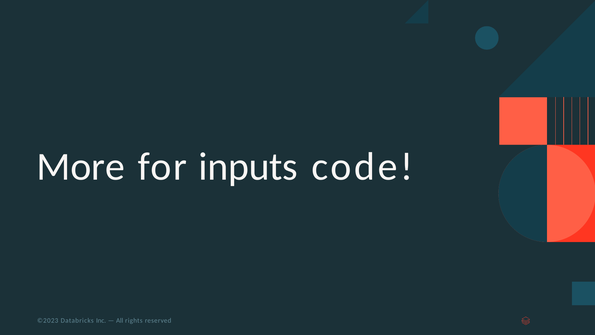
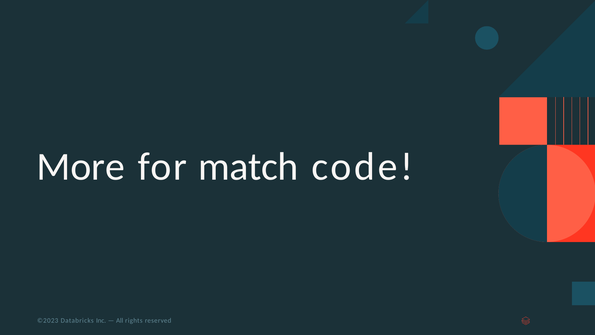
inputs: inputs -> match (248, 167)
